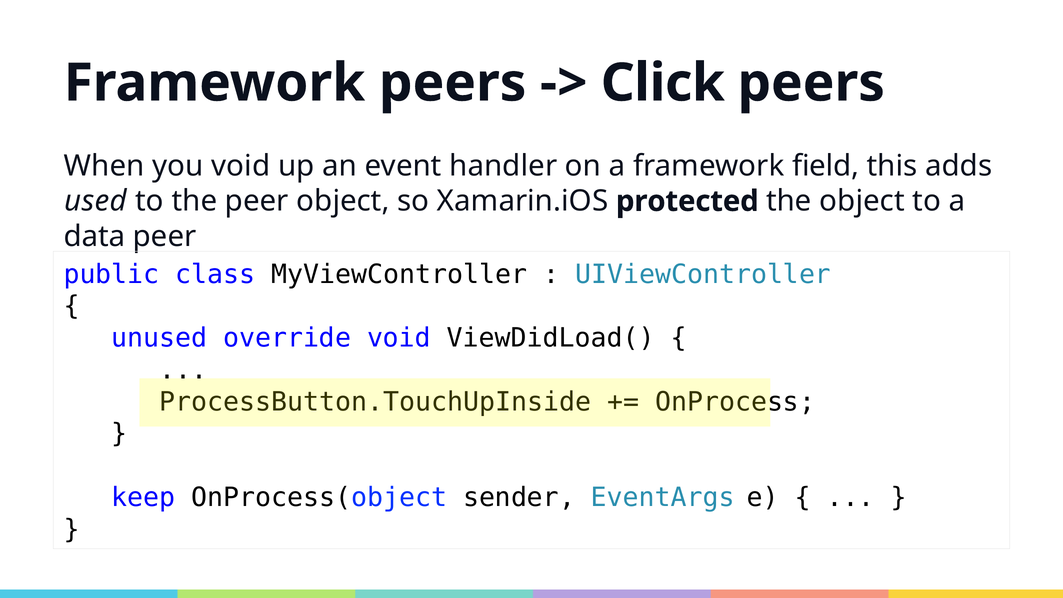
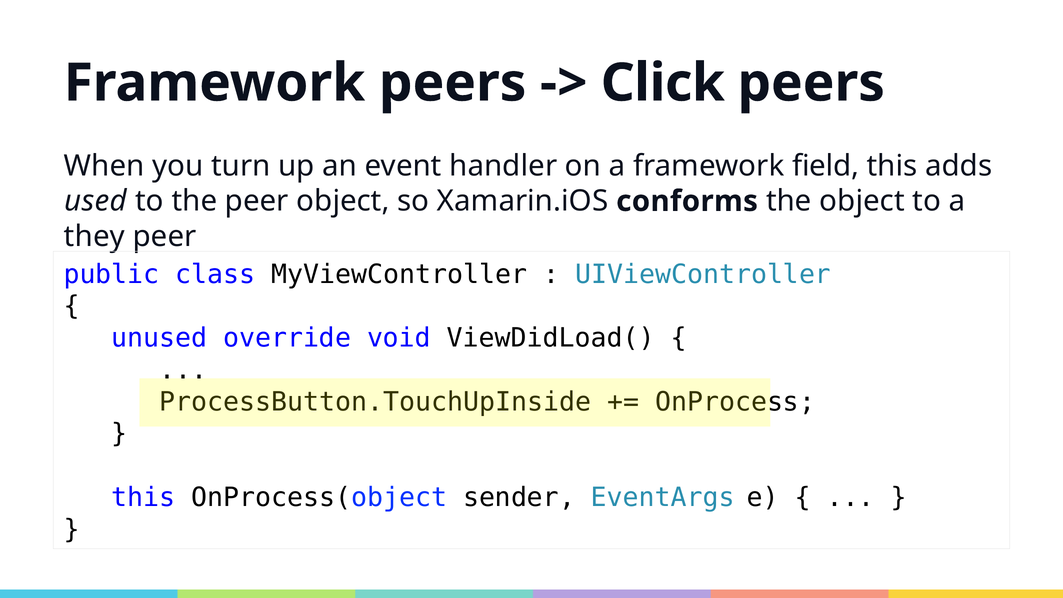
you void: void -> turn (241, 166)
protected: protected -> conforms (687, 201)
data: data -> they (94, 237)
keep: keep -> this (143, 497)
